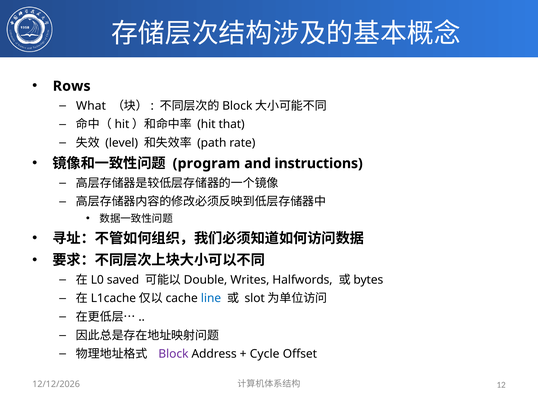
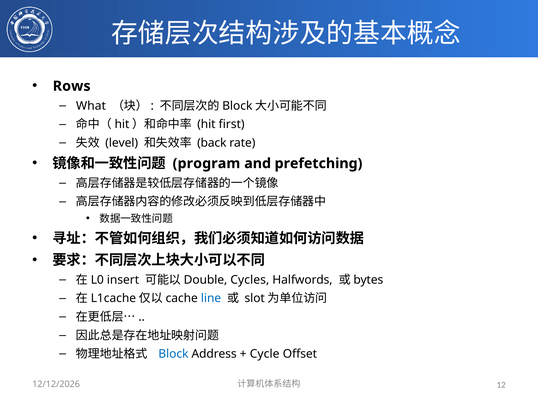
that: that -> first (232, 125)
path: path -> back (212, 143)
instructions: instructions -> prefetching (319, 164)
saved: saved -> insert (123, 280)
Writes: Writes -> Cycles (250, 280)
Block colour: purple -> blue (173, 354)
